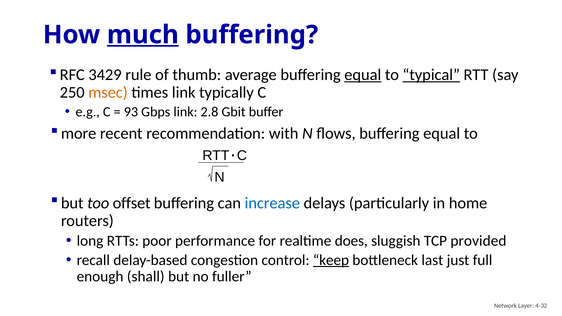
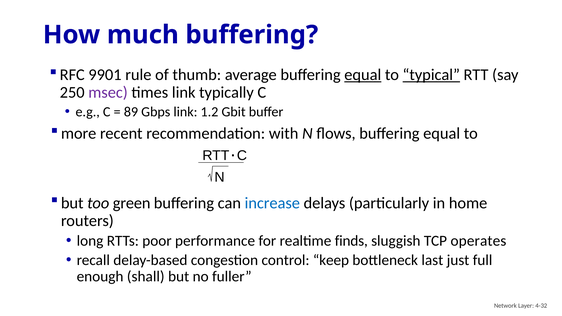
much underline: present -> none (143, 35)
3429: 3429 -> 9901 (105, 75)
msec colour: orange -> purple (108, 92)
93: 93 -> 89 (131, 112)
2.8: 2.8 -> 1.2 (209, 112)
offset: offset -> green (132, 203)
does: does -> finds (351, 241)
provided: provided -> operates (478, 241)
keep underline: present -> none (331, 260)
